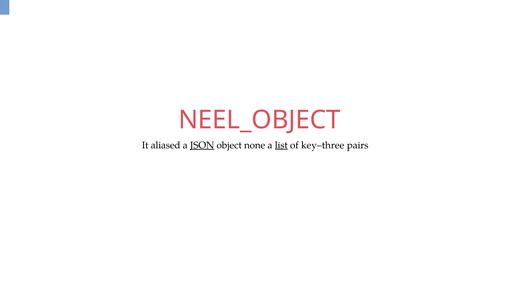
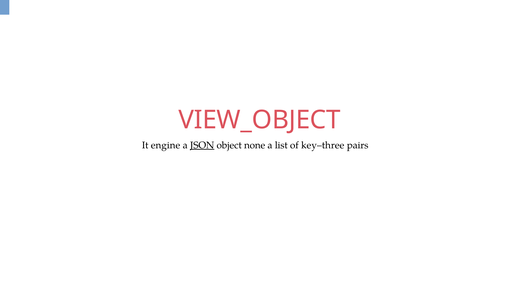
NEEL_OBJECT: NEEL_OBJECT -> VIEW_OBJECT (259, 120)
aliased: aliased -> engine (166, 145)
list underline: present -> none (281, 145)
